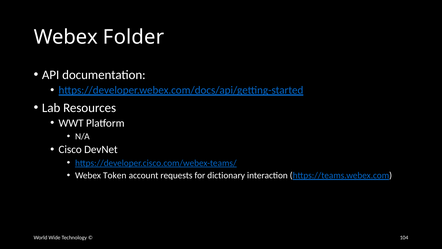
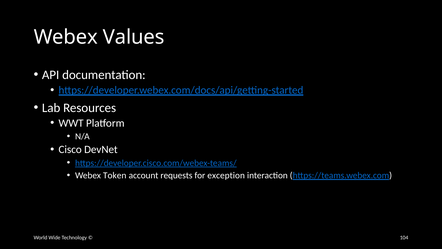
Folder: Folder -> Values (134, 37)
dictionary: dictionary -> exception (226, 175)
